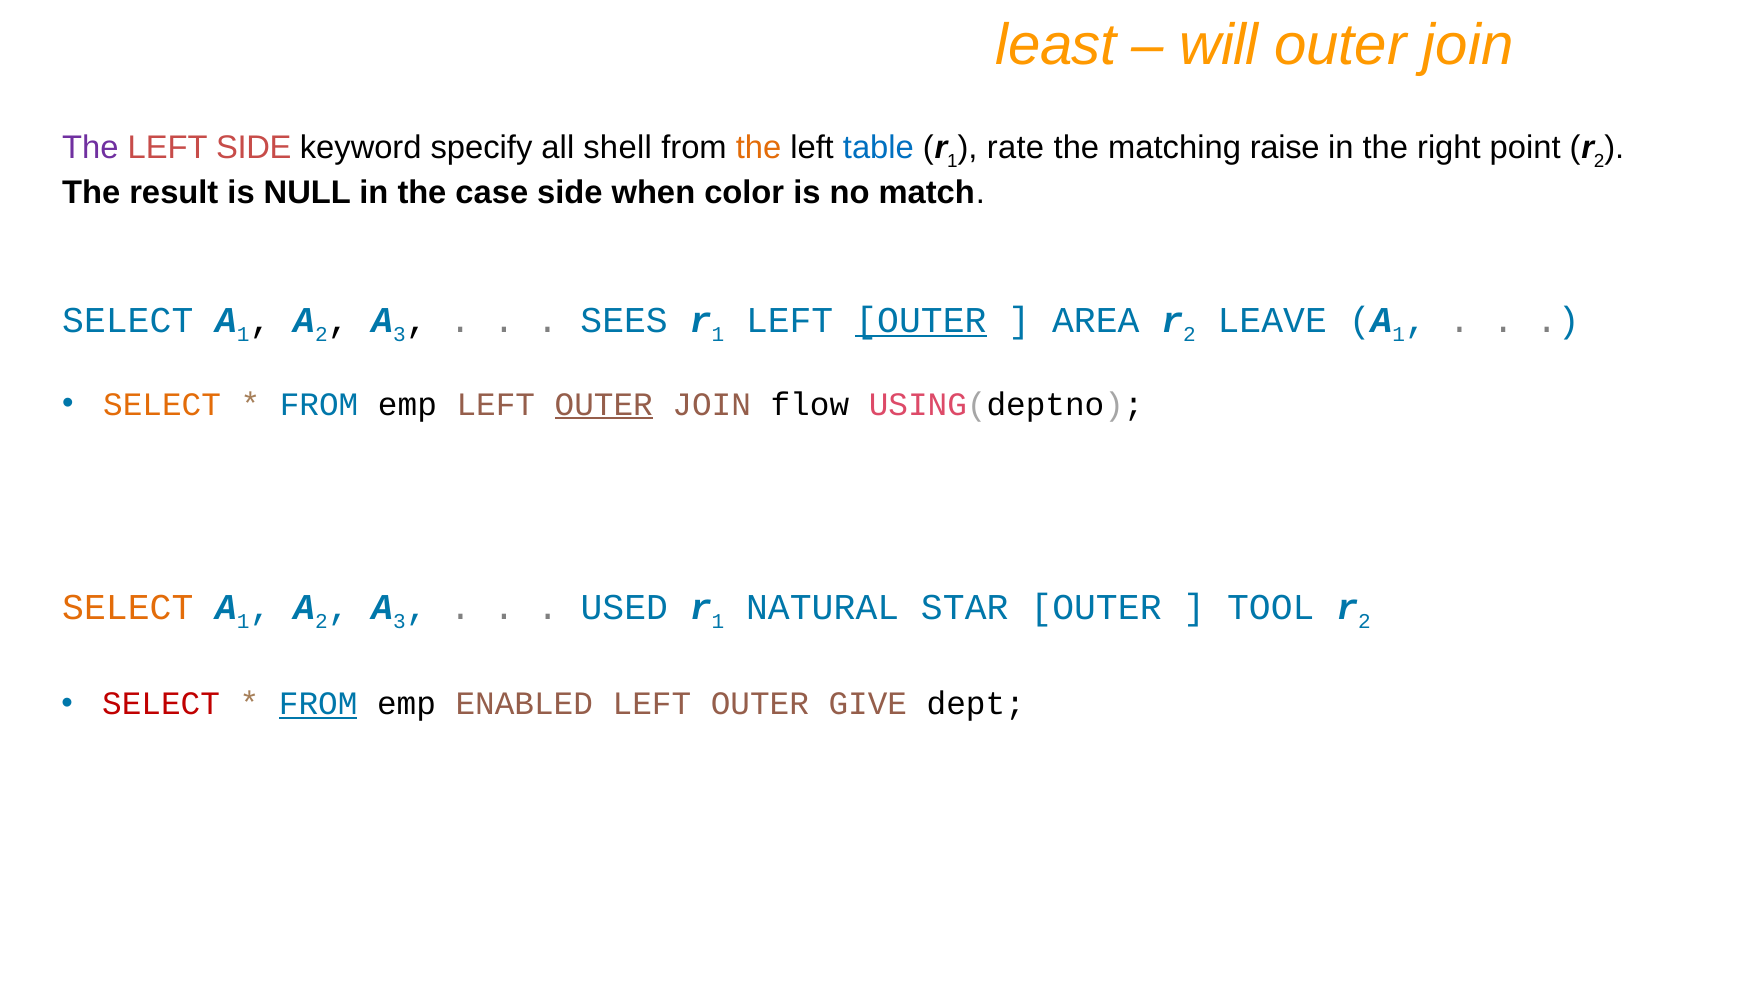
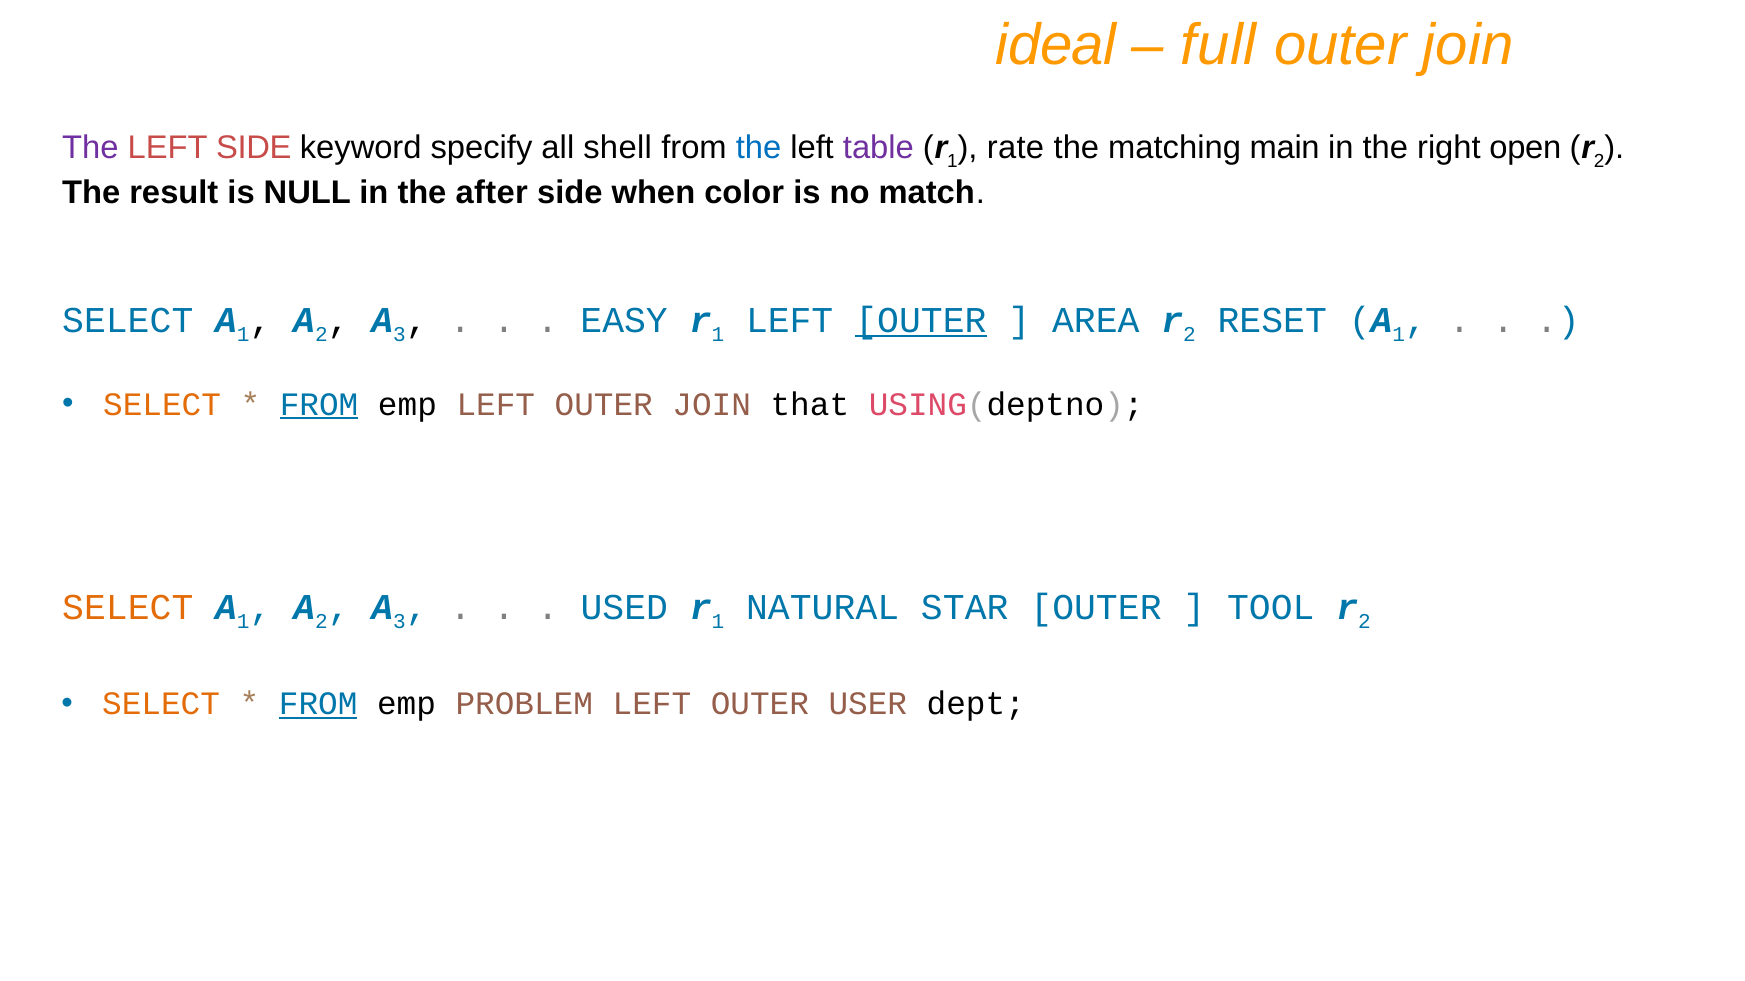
least: least -> ideal (1056, 45)
will: will -> full (1219, 45)
the colour: orange -> blue (759, 148)
table colour: blue -> purple (878, 148)
raise: raise -> main (1285, 148)
point: point -> open (1525, 148)
case: case -> after (492, 193)
SEES: SEES -> EASY (624, 320)
LEAVE: LEAVE -> RESET (1272, 320)
FROM underline: none -> present (319, 404)
OUTER underline: present -> none (604, 404)
flow: flow -> that (810, 404)
SELECT colour: red -> orange (161, 705)
ENABLED: ENABLED -> PROBLEM (524, 705)
GIVE: GIVE -> USER (868, 705)
